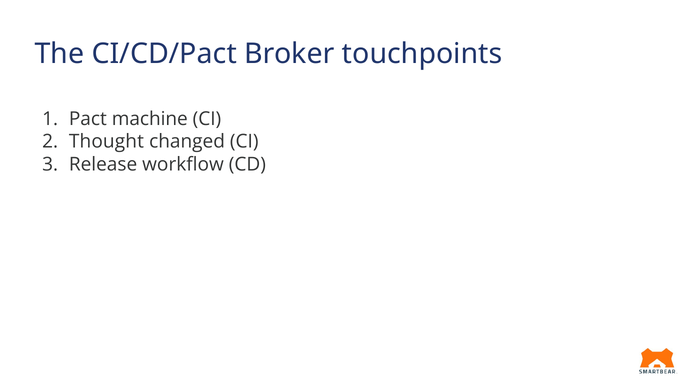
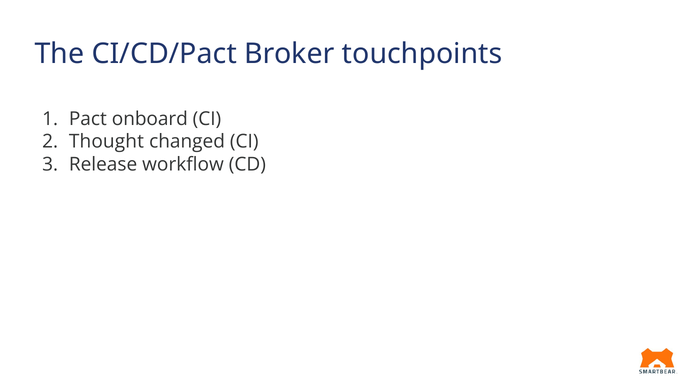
machine: machine -> onboard (150, 119)
